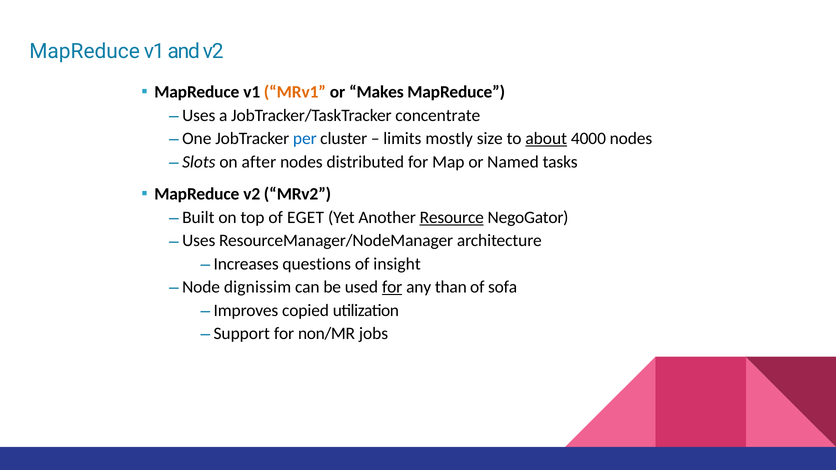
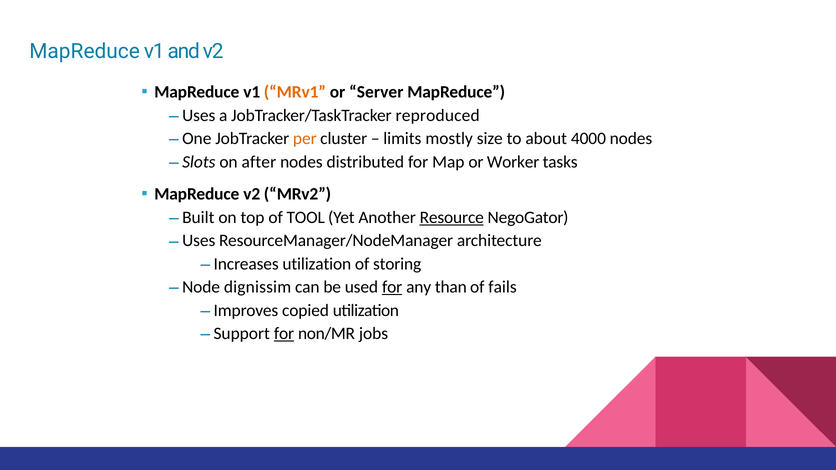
Makes: Makes -> Server (376, 92)
concentrate: concentrate -> reproduced (438, 115)
per colour: blue -> orange (305, 139)
about underline: present -> none (546, 139)
Named: Named -> Worker (513, 162)
EGET: EGET -> TOOL (306, 218)
Increases questions: questions -> utilization (317, 264)
insight: insight -> storing (397, 264)
sofa: sofa -> fails (503, 287)
for underline: none -> present (284, 334)
